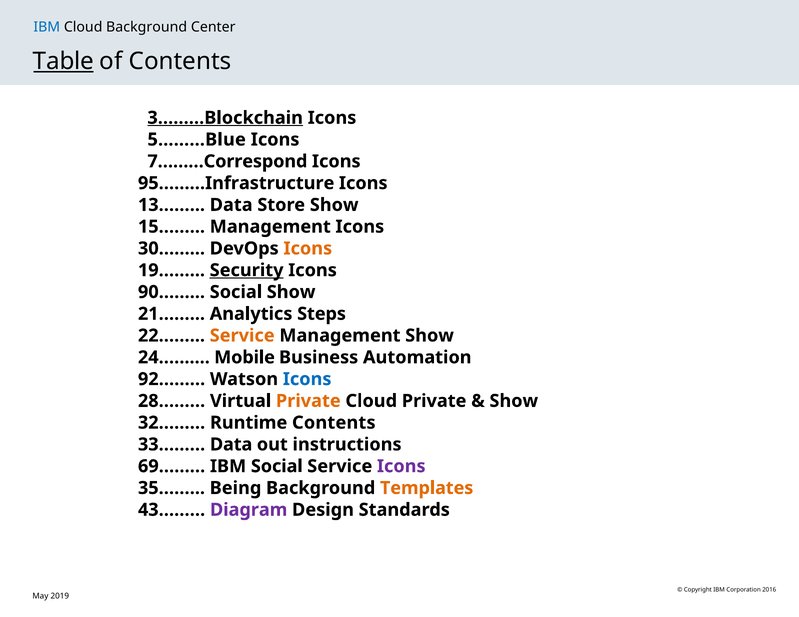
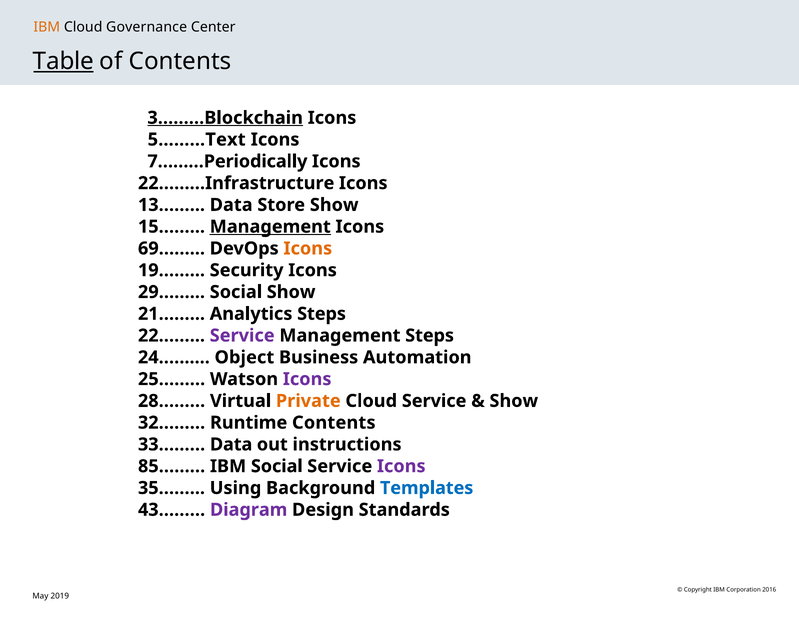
IBM colour: blue -> orange (47, 27)
Cloud Background: Background -> Governance (147, 27)
5………Blue: 5………Blue -> 5………Text (197, 140)
7………Correspond: 7………Correspond -> 7………Periodically (227, 161)
95………Infrastructure: 95………Infrastructure -> 22………Infrastructure (236, 183)
Management underline: none -> present (270, 227)
30……: 30…… -> 69…… (171, 249)
Security underline: present -> none (247, 270)
90……: 90…… -> 29…… (171, 292)
Service colour: orange -> purple (242, 336)
Management Show: Show -> Steps (430, 336)
Mobile: Mobile -> Object (244, 358)
92………: 92……… -> 25……… (172, 379)
Icons colour: blue -> purple (307, 379)
Cloud Private: Private -> Service (434, 401)
69………: 69……… -> 85……… (172, 467)
Being: Being -> Using (236, 488)
Templates colour: orange -> blue (427, 488)
